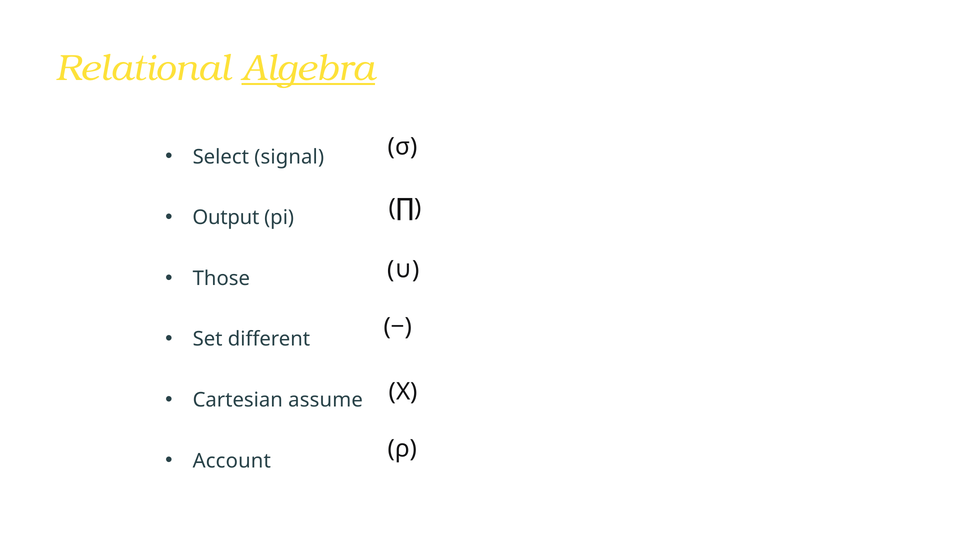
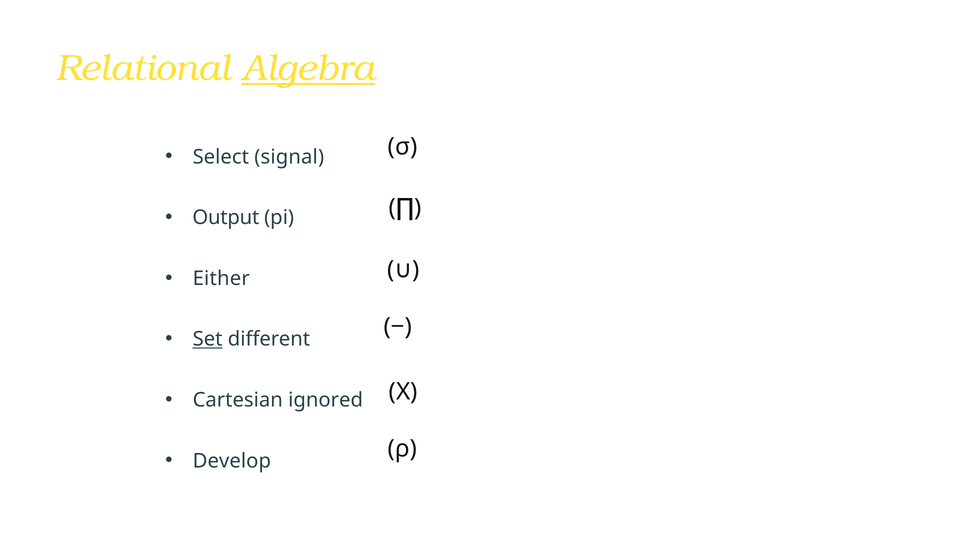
Those: Those -> Either (221, 279)
Set underline: none -> present (208, 339)
assume: assume -> ignored (326, 400)
Account: Account -> Develop (232, 461)
